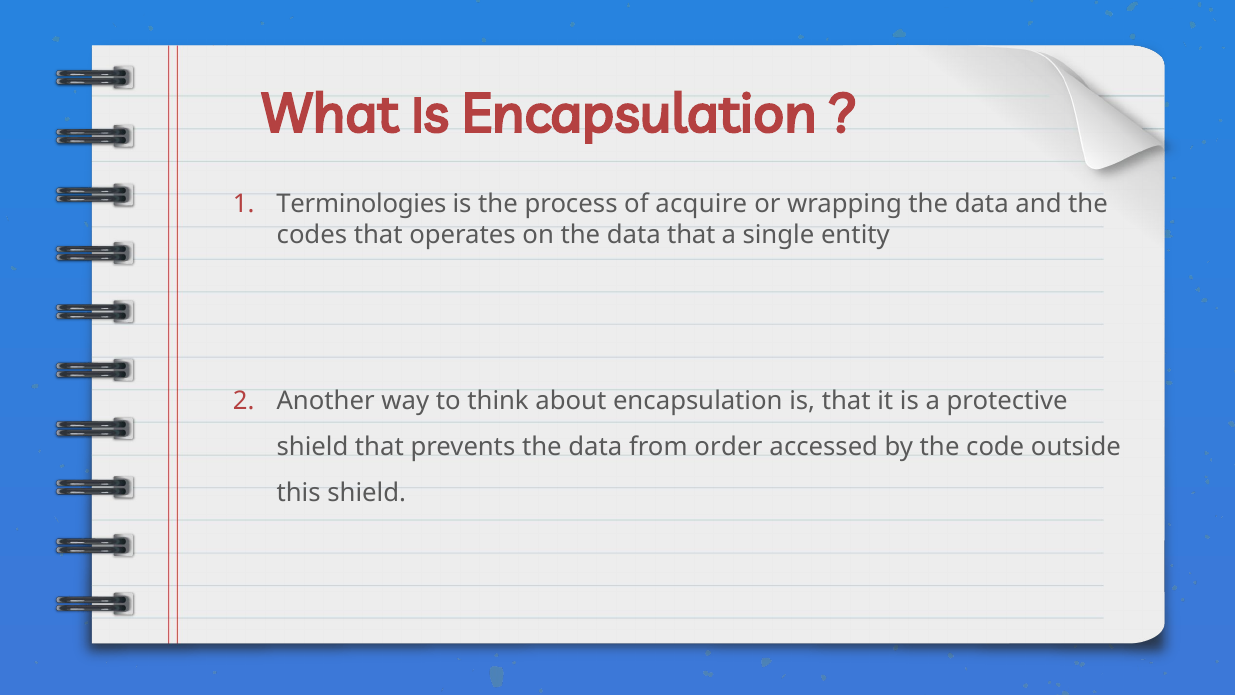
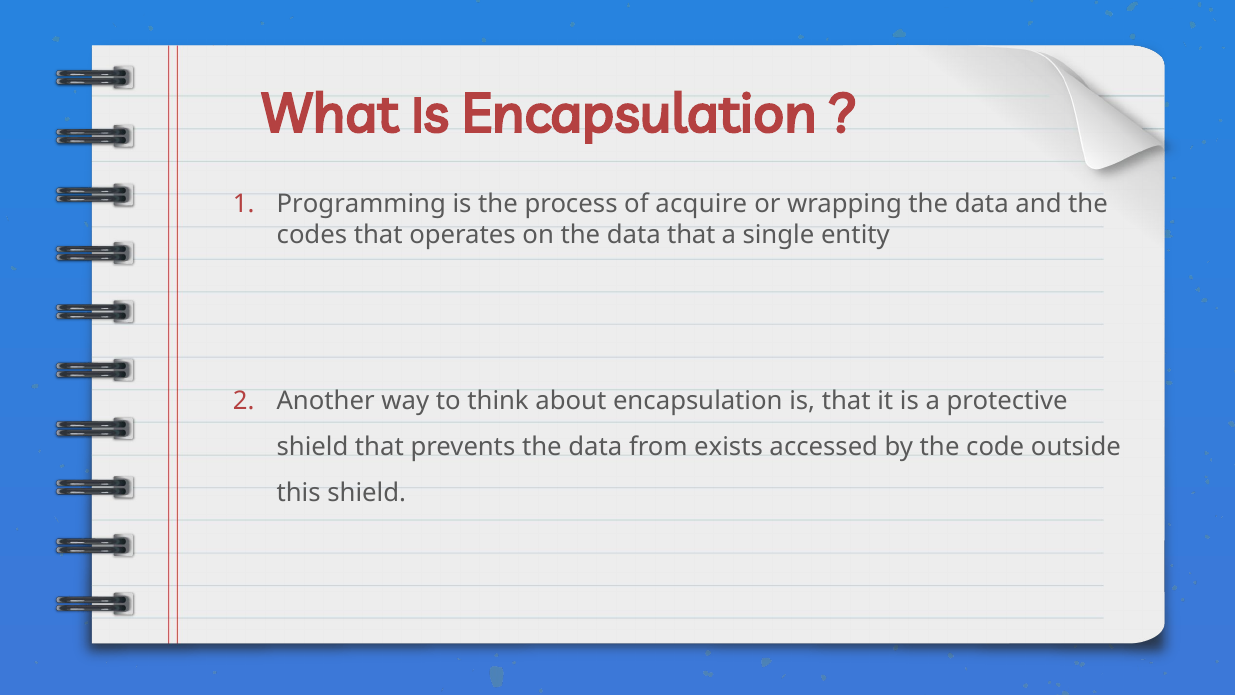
Terminologies: Terminologies -> Programming (361, 204)
order: order -> exists (729, 447)
